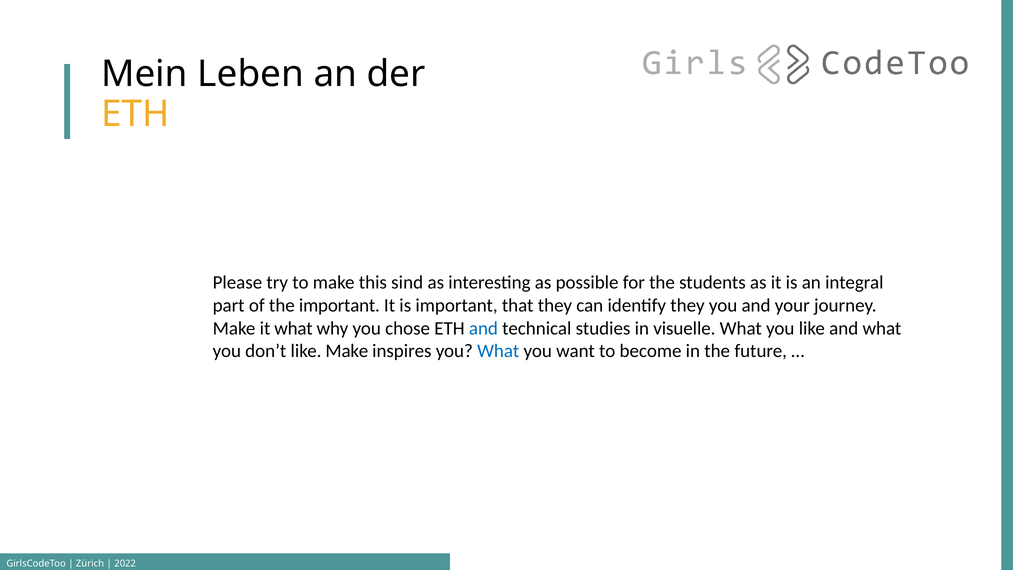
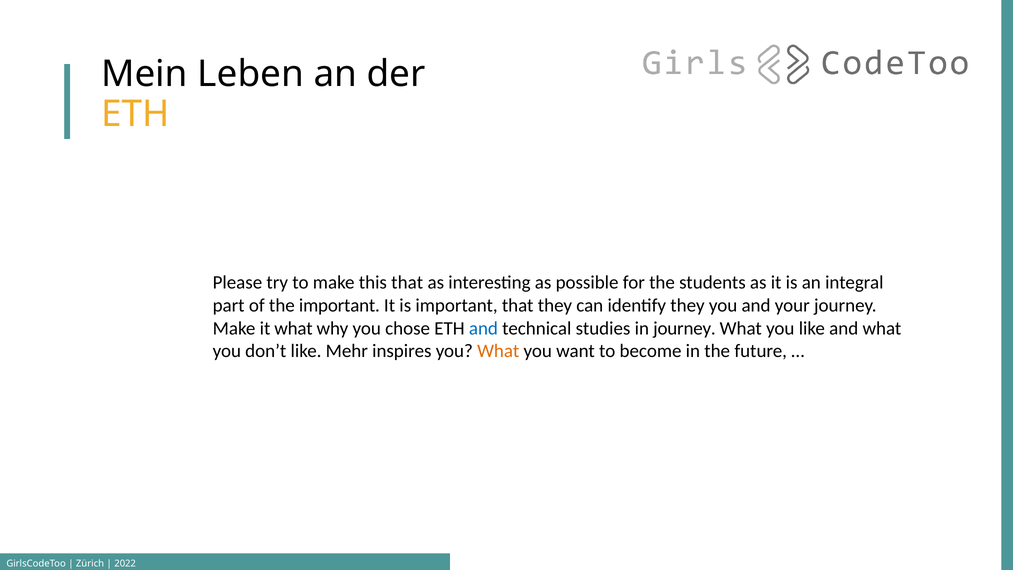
this sind: sind -> that (407, 283)
in visuelle: visuelle -> journey (684, 328)
like Make: Make -> Mehr (347, 351)
What colour: blue -> orange (498, 351)
